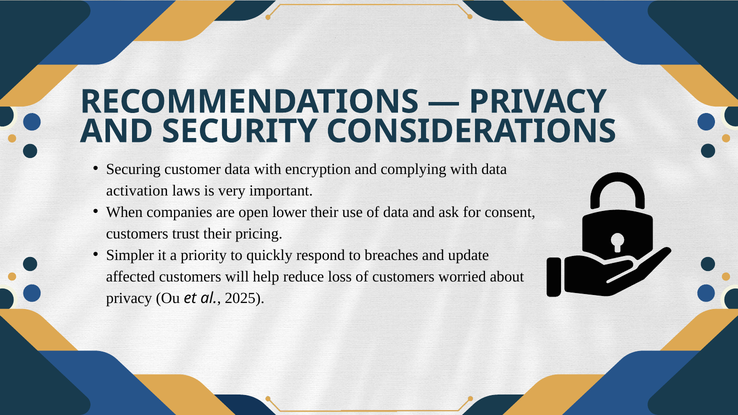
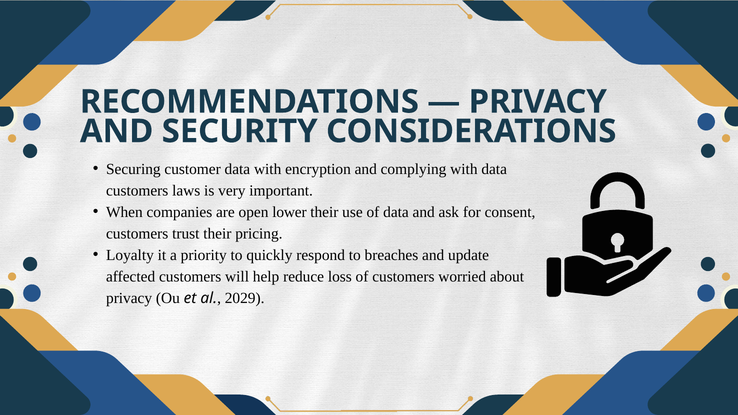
activation: activation -> customers (137, 191)
Simpler: Simpler -> Loyalty (130, 255)
2025: 2025 -> 2029 (245, 298)
